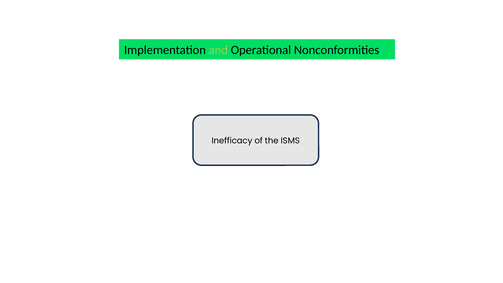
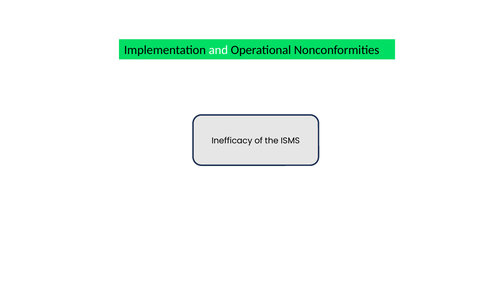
and colour: light green -> white (218, 50)
